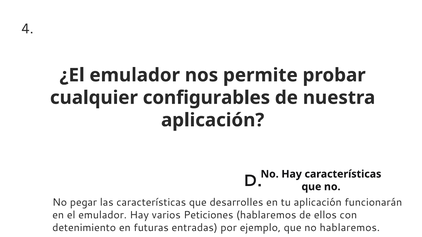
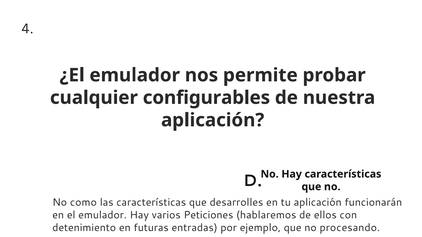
pegar: pegar -> como (83, 203)
no hablaremos: hablaremos -> procesando (350, 228)
